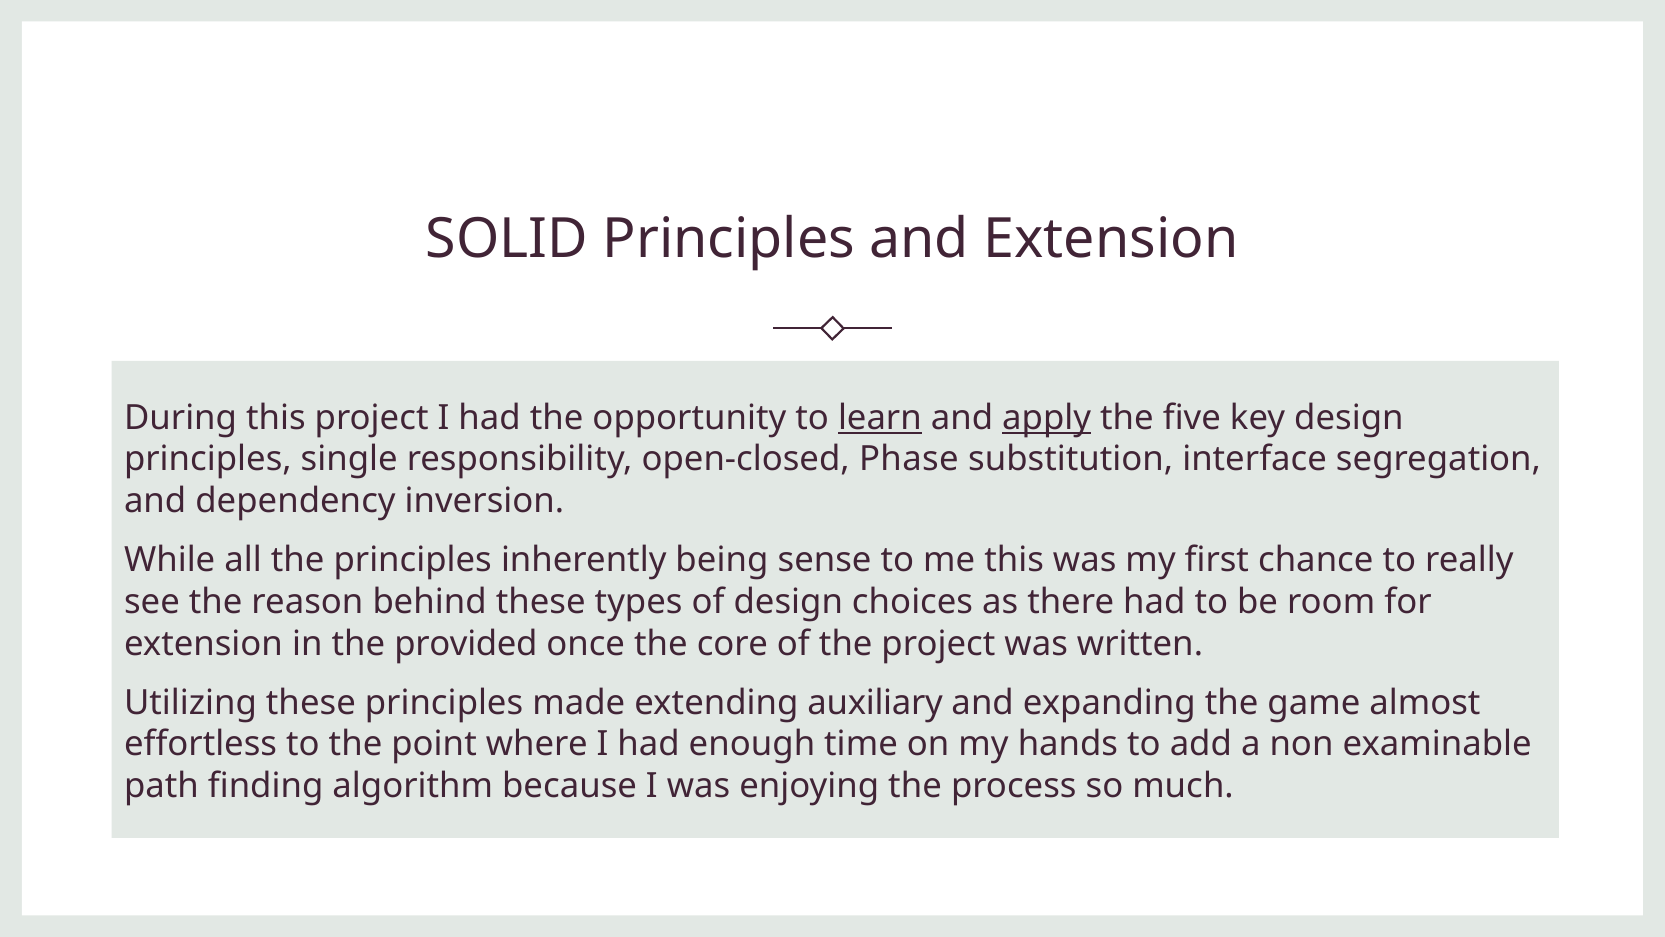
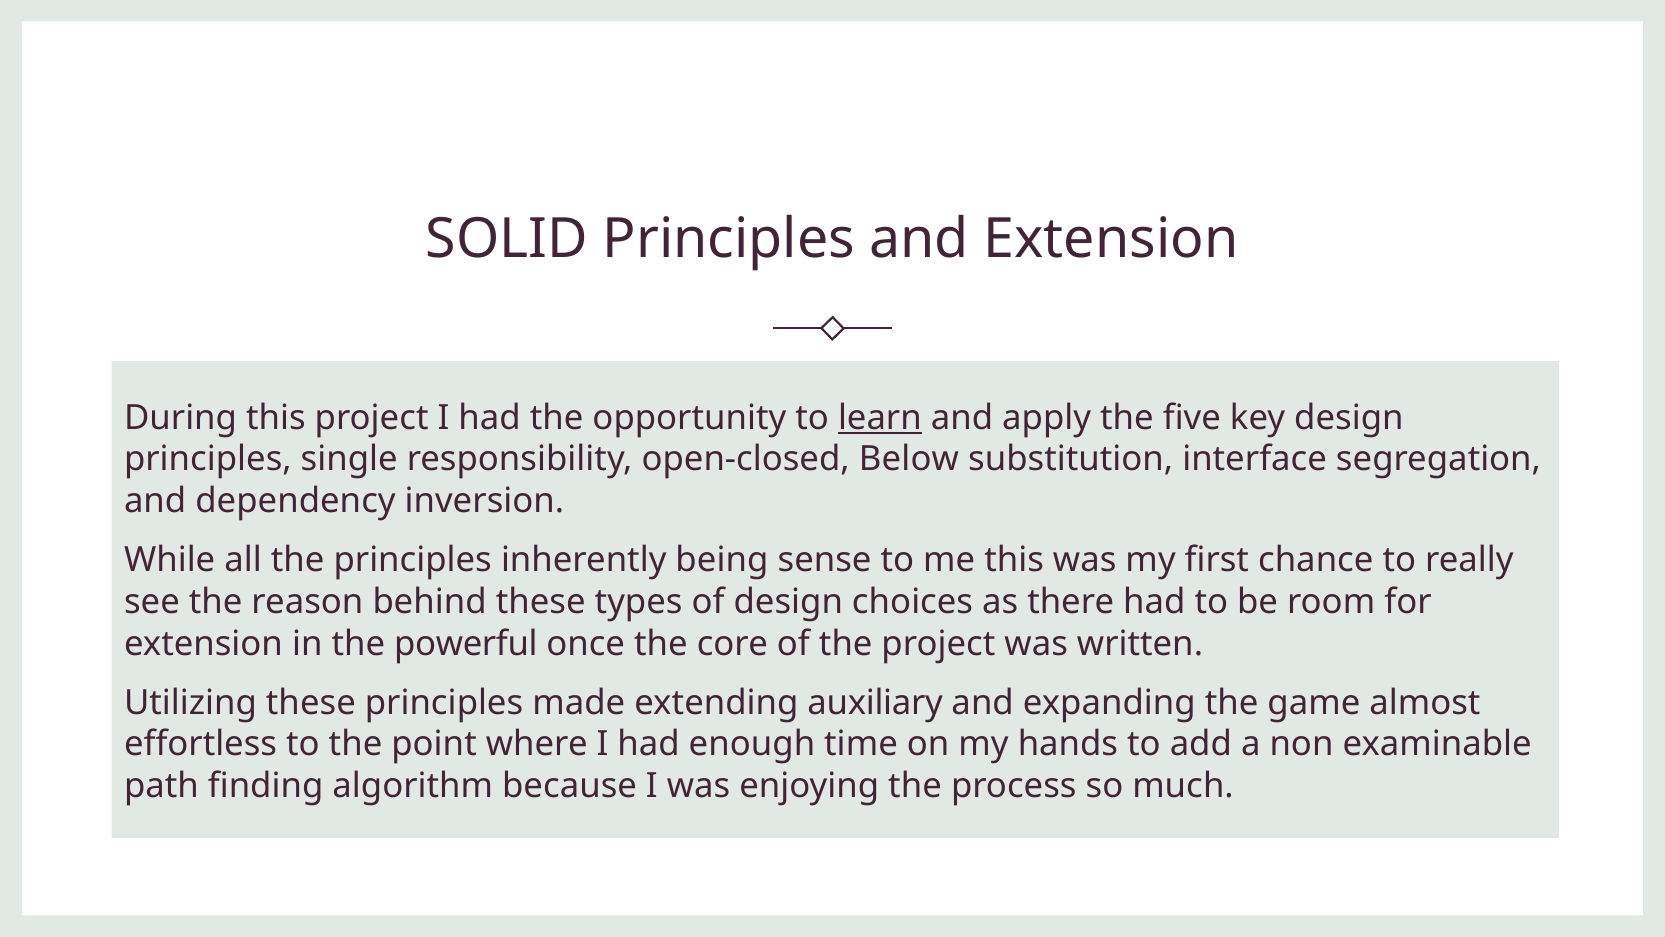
apply underline: present -> none (1047, 418)
Phase: Phase -> Below (909, 459)
provided: provided -> powerful (466, 643)
